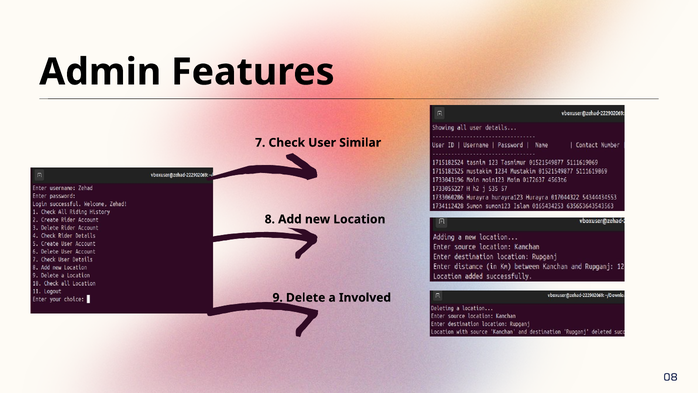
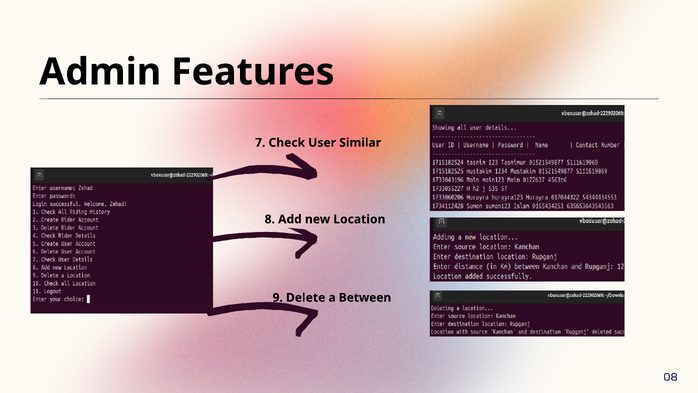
Involved: Involved -> Between (365, 297)
